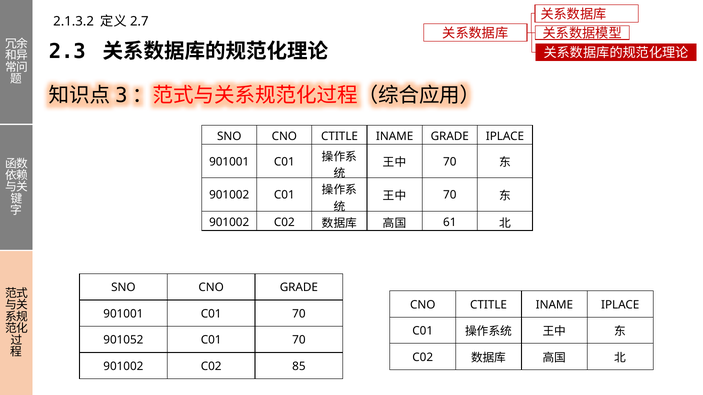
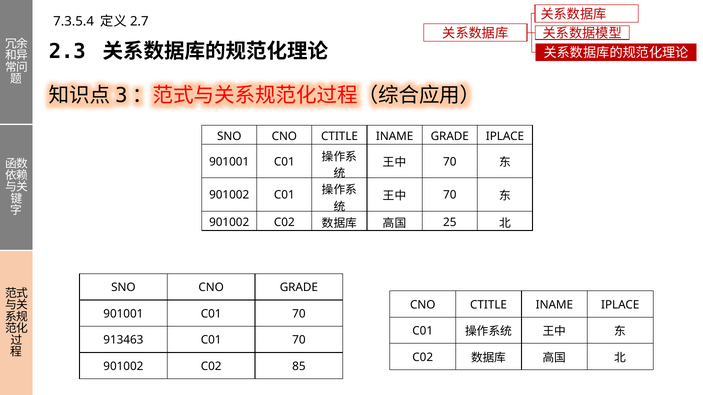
2.1.3.2: 2.1.3.2 -> 7.3.5.4 (74, 21)
61: 61 -> 25 (450, 223)
901052: 901052 -> 913463 (123, 340)
